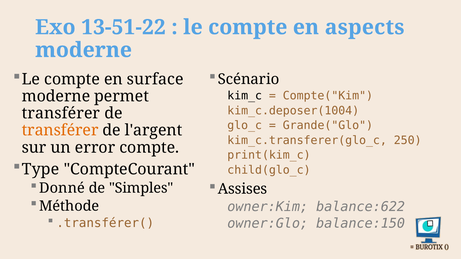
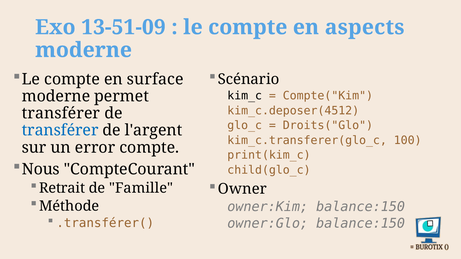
13-51-22: 13-51-22 -> 13-51-09 (123, 27)
kim_c.deposer(1004: kim_c.deposer(1004 -> kim_c.deposer(4512 (293, 111)
Grande("Glo: Grande("Glo -> Droits("Glo (328, 126)
transférer colour: orange -> blue (60, 131)
250: 250 -> 100 (408, 140)
Type: Type -> Nous (41, 170)
Donné: Donné -> Retrait (62, 188)
Simples: Simples -> Famille (141, 188)
Assises: Assises -> Owner (242, 189)
owner:Kim balance:622: balance:622 -> balance:150 (361, 207)
